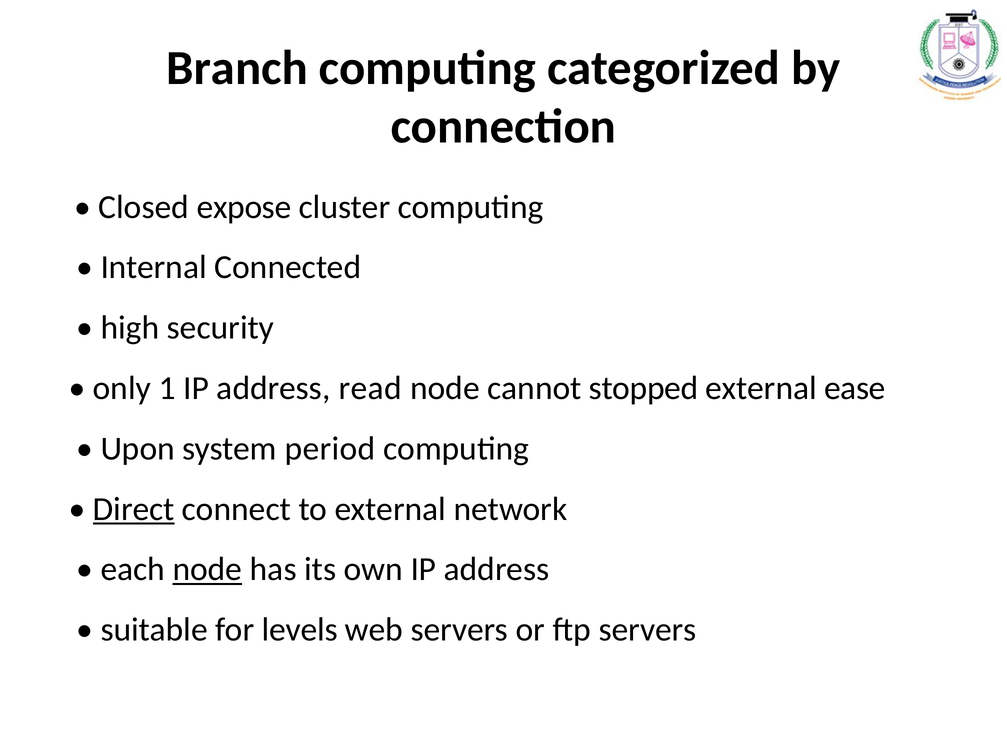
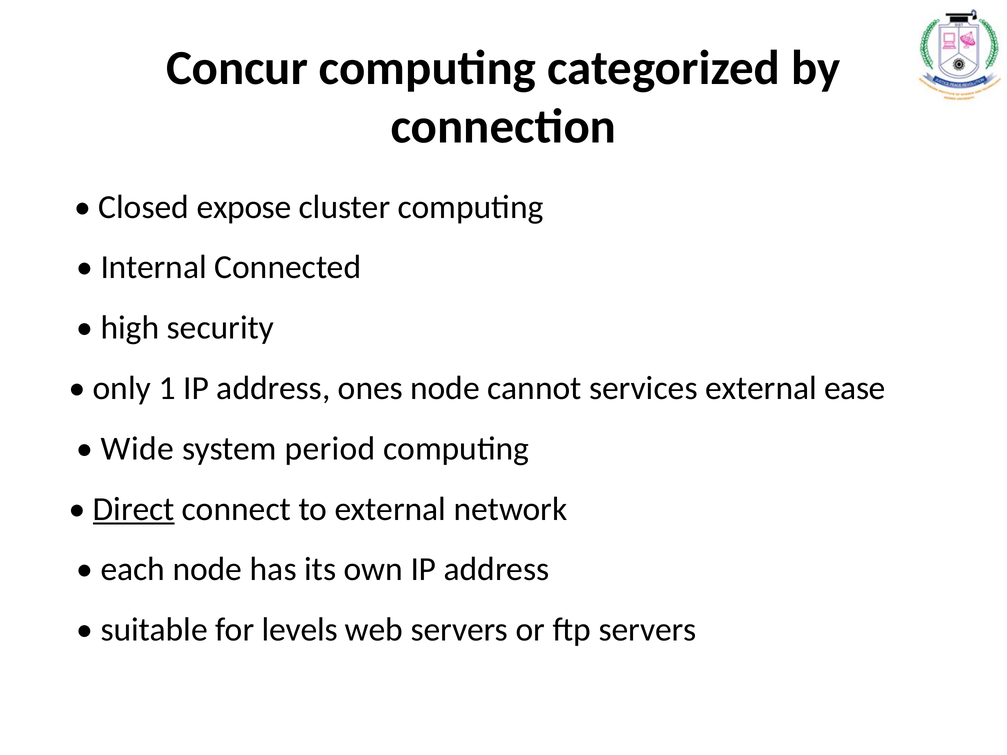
Branch: Branch -> Concur (237, 68)
read: read -> ones (370, 388)
stopped: stopped -> services (643, 388)
Upon: Upon -> Wide (137, 449)
node underline: present -> none (207, 570)
